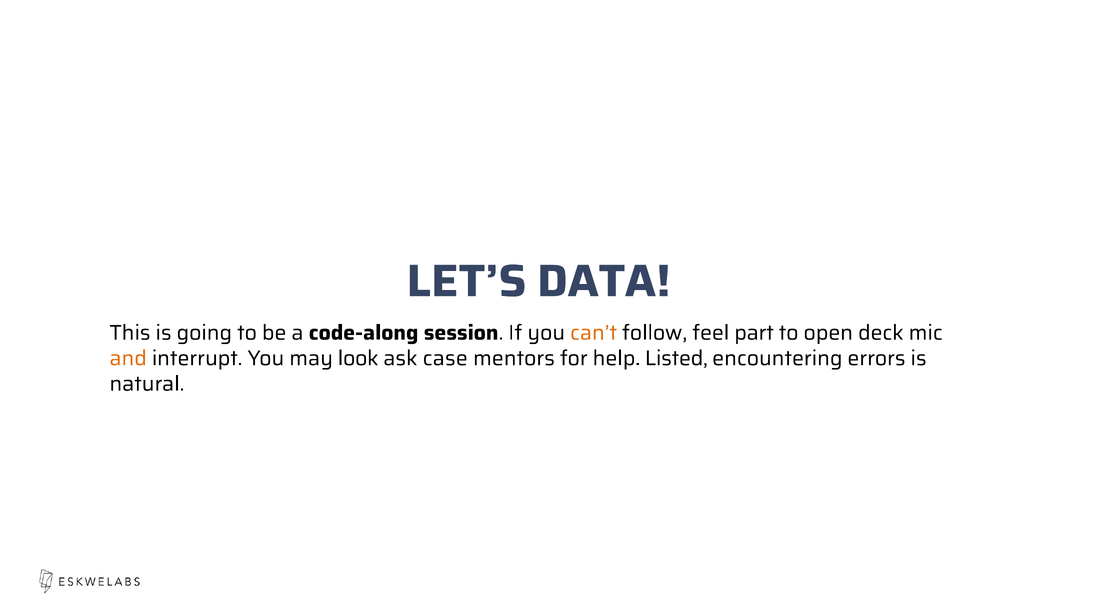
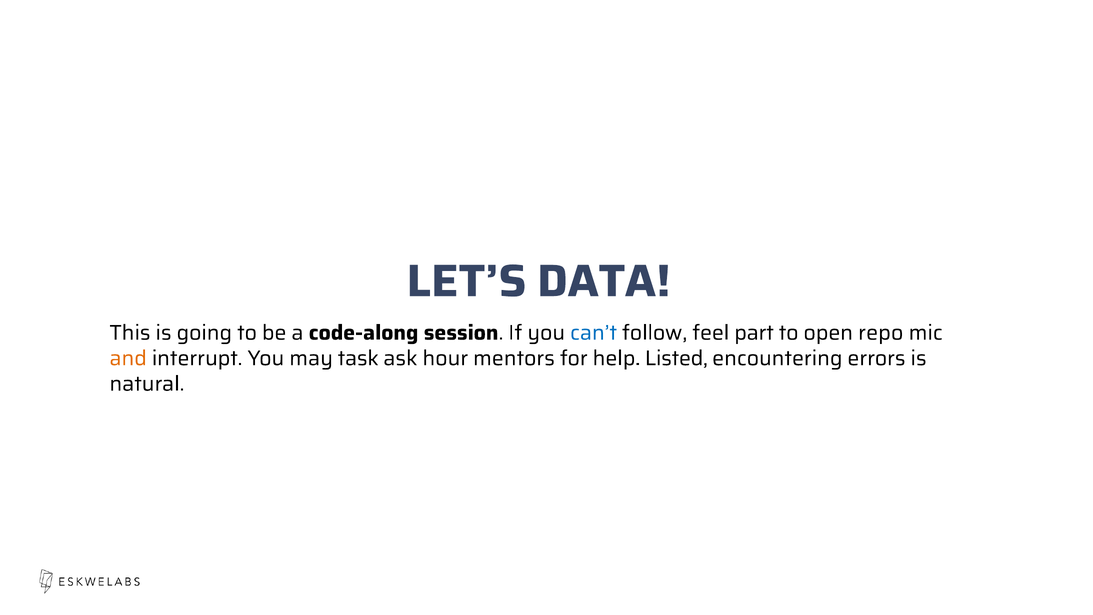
can’t colour: orange -> blue (594, 333)
deck: deck -> repo (881, 333)
look: look -> task (358, 358)
case: case -> hour (445, 358)
